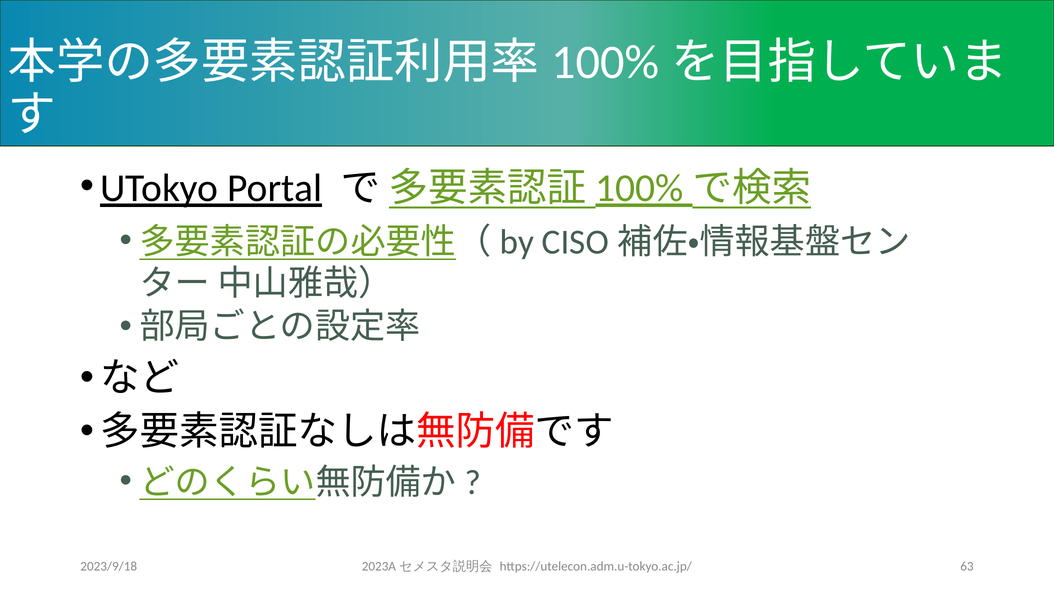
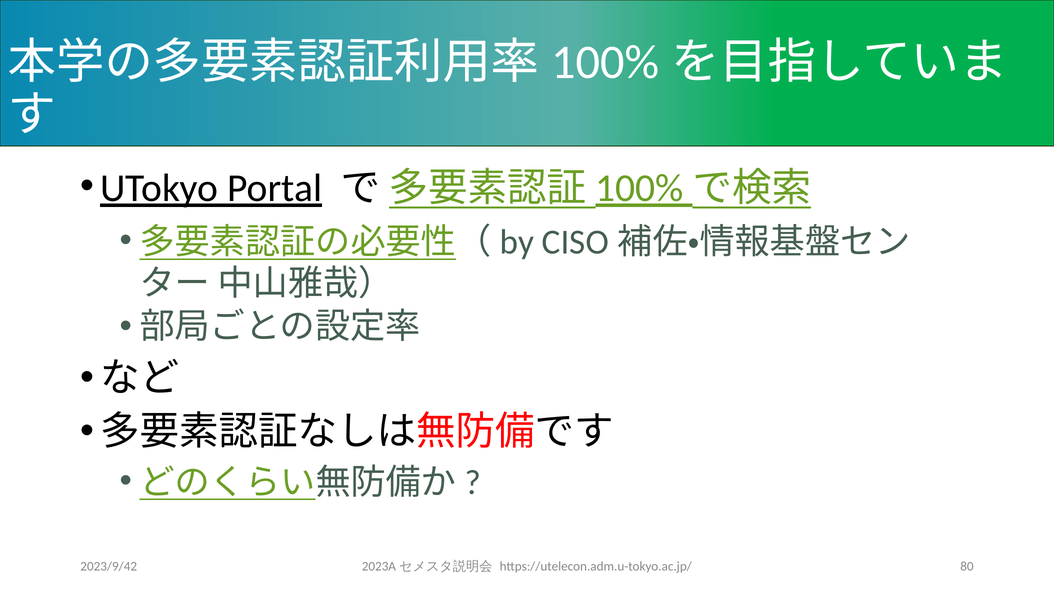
2023/9/18: 2023/9/18 -> 2023/9/42 (109, 566)
63: 63 -> 80 (967, 566)
